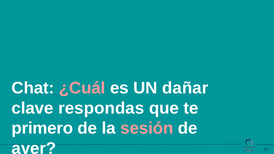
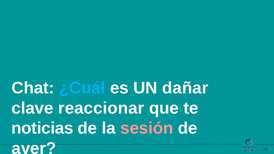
¿Cuál colour: pink -> light blue (82, 88)
respondas: respondas -> reaccionar (101, 108)
primero: primero -> noticias (42, 128)
